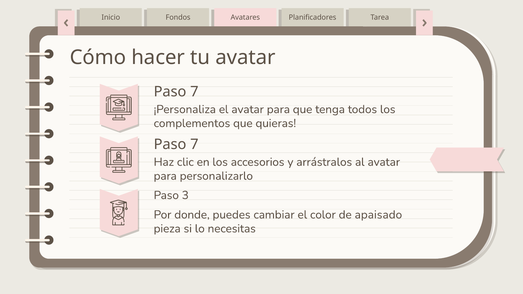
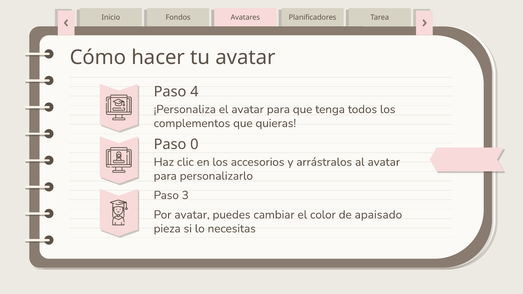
7: 7 -> 4 (194, 92)
7: 7 -> 0 (194, 145)
Por donde: donde -> avatar (192, 215)
